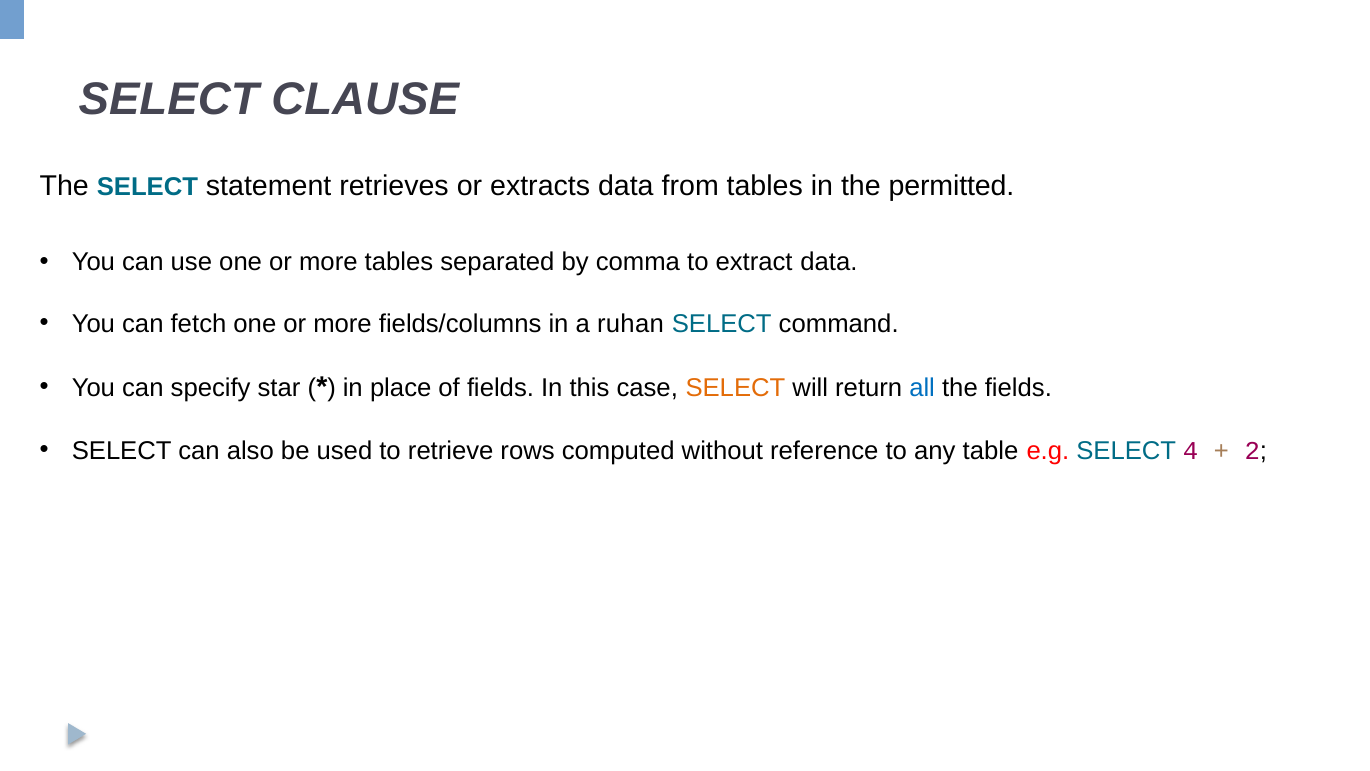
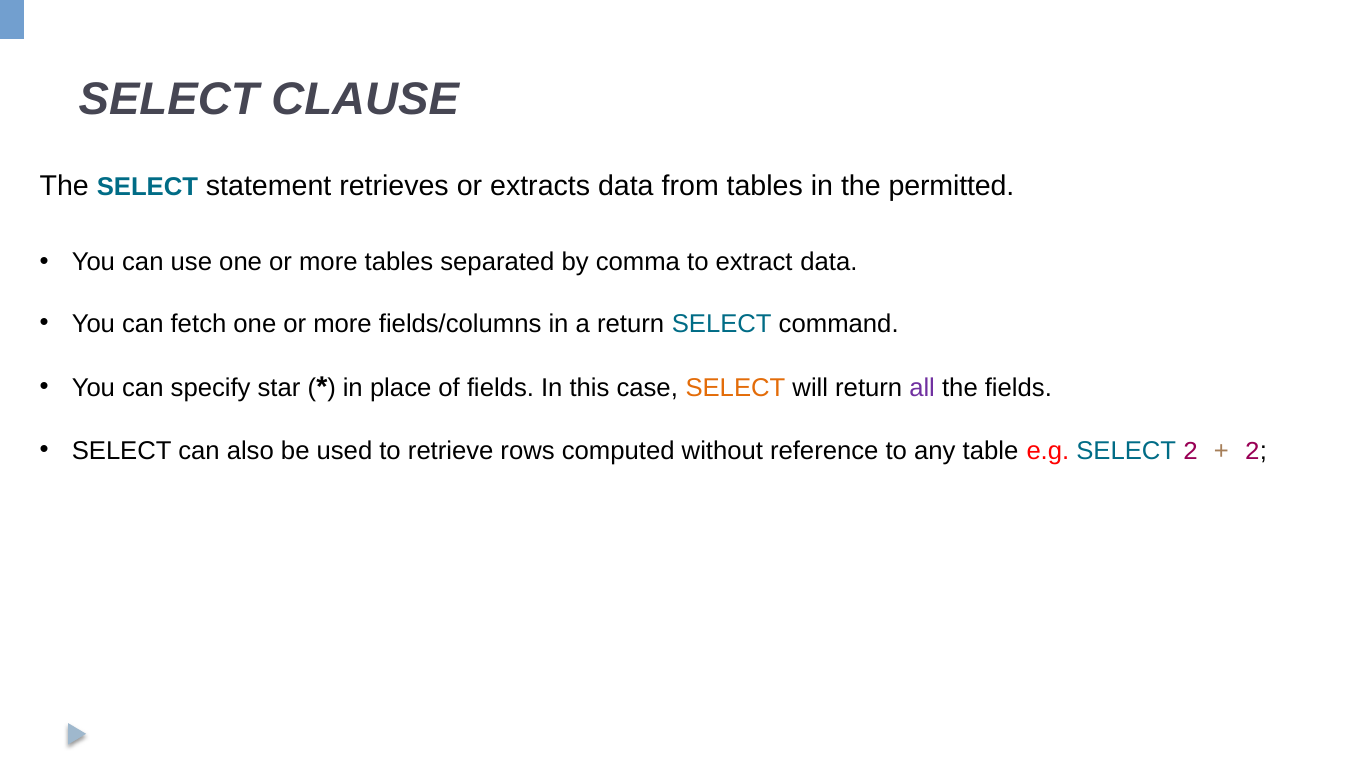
a ruhan: ruhan -> return (631, 324)
all colour: blue -> purple (922, 388)
SELECT 4: 4 -> 2 (1191, 450)
